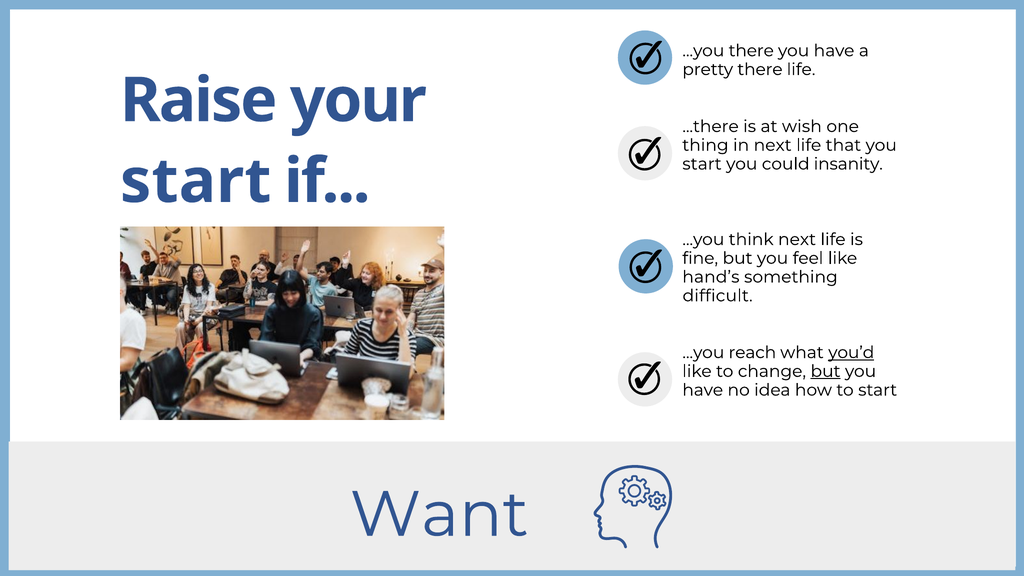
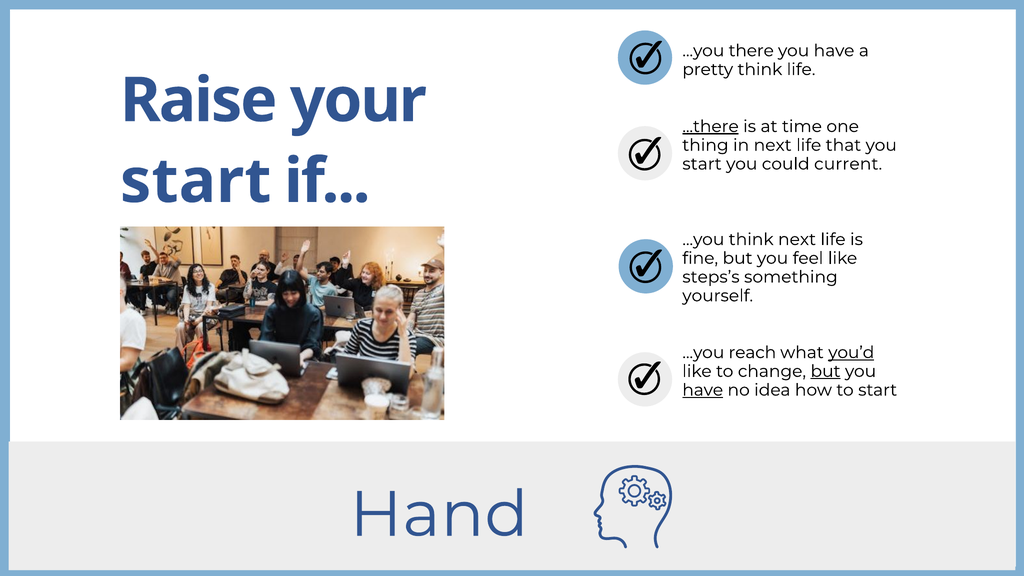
pretty there: there -> think (760, 69)
...there underline: none -> present (711, 126)
wish: wish -> time (802, 126)
insanity: insanity -> current (848, 164)
hand’s: hand’s -> steps’s (711, 277)
difficult: difficult -> yourself (718, 296)
have underline: none -> present (703, 390)
Want: Want -> Hand (439, 515)
